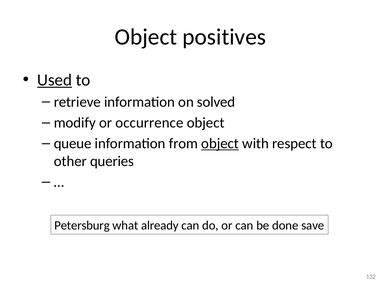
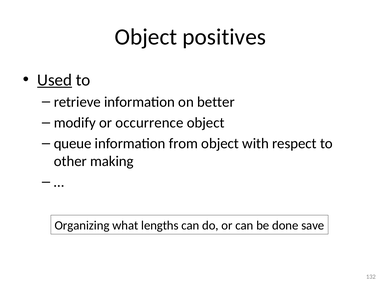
solved: solved -> better (216, 102)
object underline: present -> none (220, 143)
queries: queries -> making (112, 161)
Petersburg: Petersburg -> Organizing (82, 225)
already: already -> lengths (160, 225)
